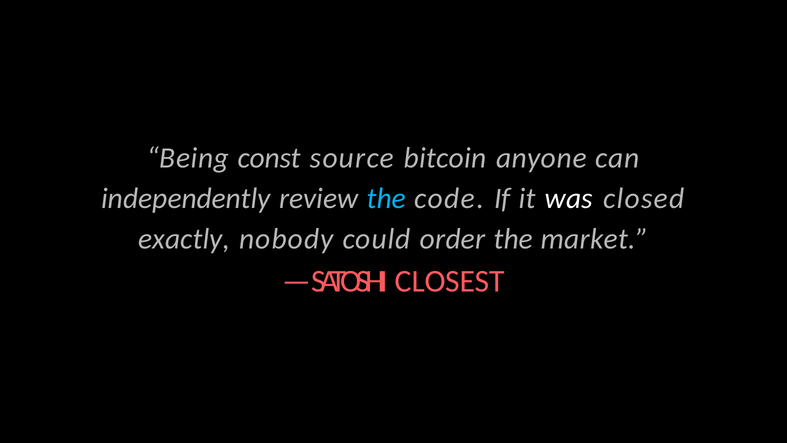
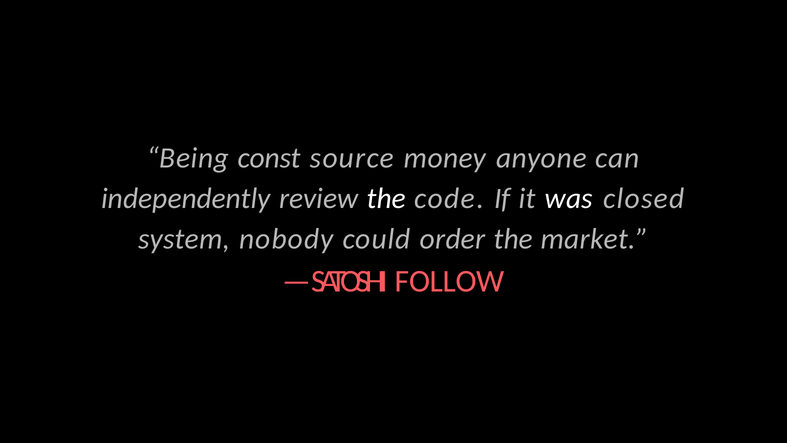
bitcoin: bitcoin -> money (445, 158)
the colour: light blue -> white (386, 199)
exactly: exactly -> system (184, 239)
CLOSEST: CLOSEST -> FOLLOW (450, 281)
